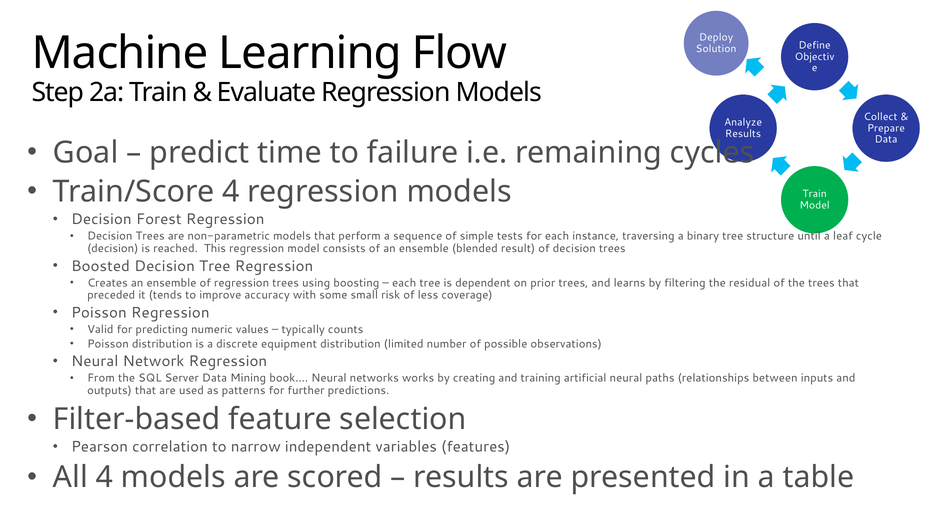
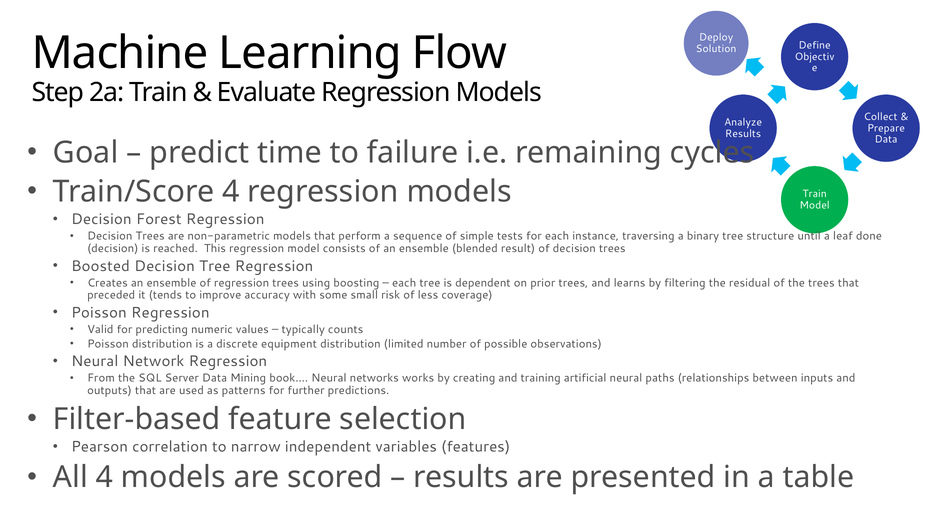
cycle: cycle -> done (869, 236)
